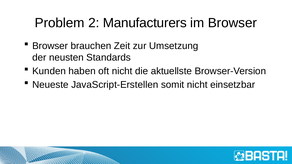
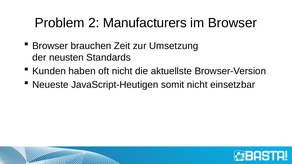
JavaScript-Erstellen: JavaScript-Erstellen -> JavaScript-Heutigen (115, 85)
